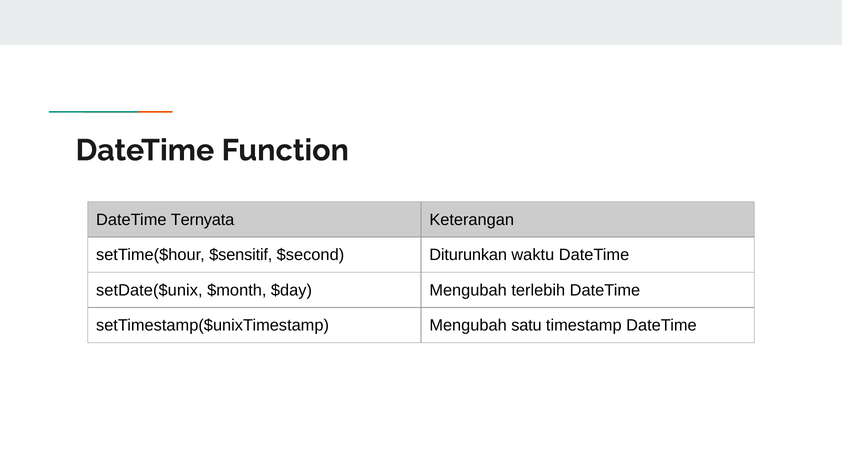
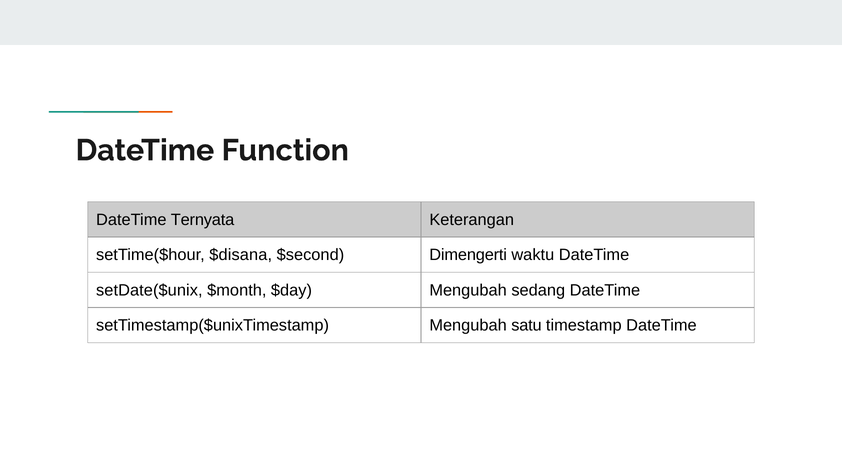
$sensitif: $sensitif -> $disana (241, 255)
Diturunkan: Diturunkan -> Dimengerti (468, 255)
terlebih: terlebih -> sedang (538, 290)
